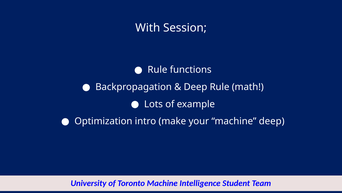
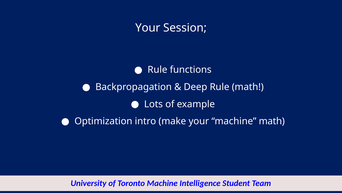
With: With -> Your (148, 28)
machine deep: deep -> math (272, 121)
